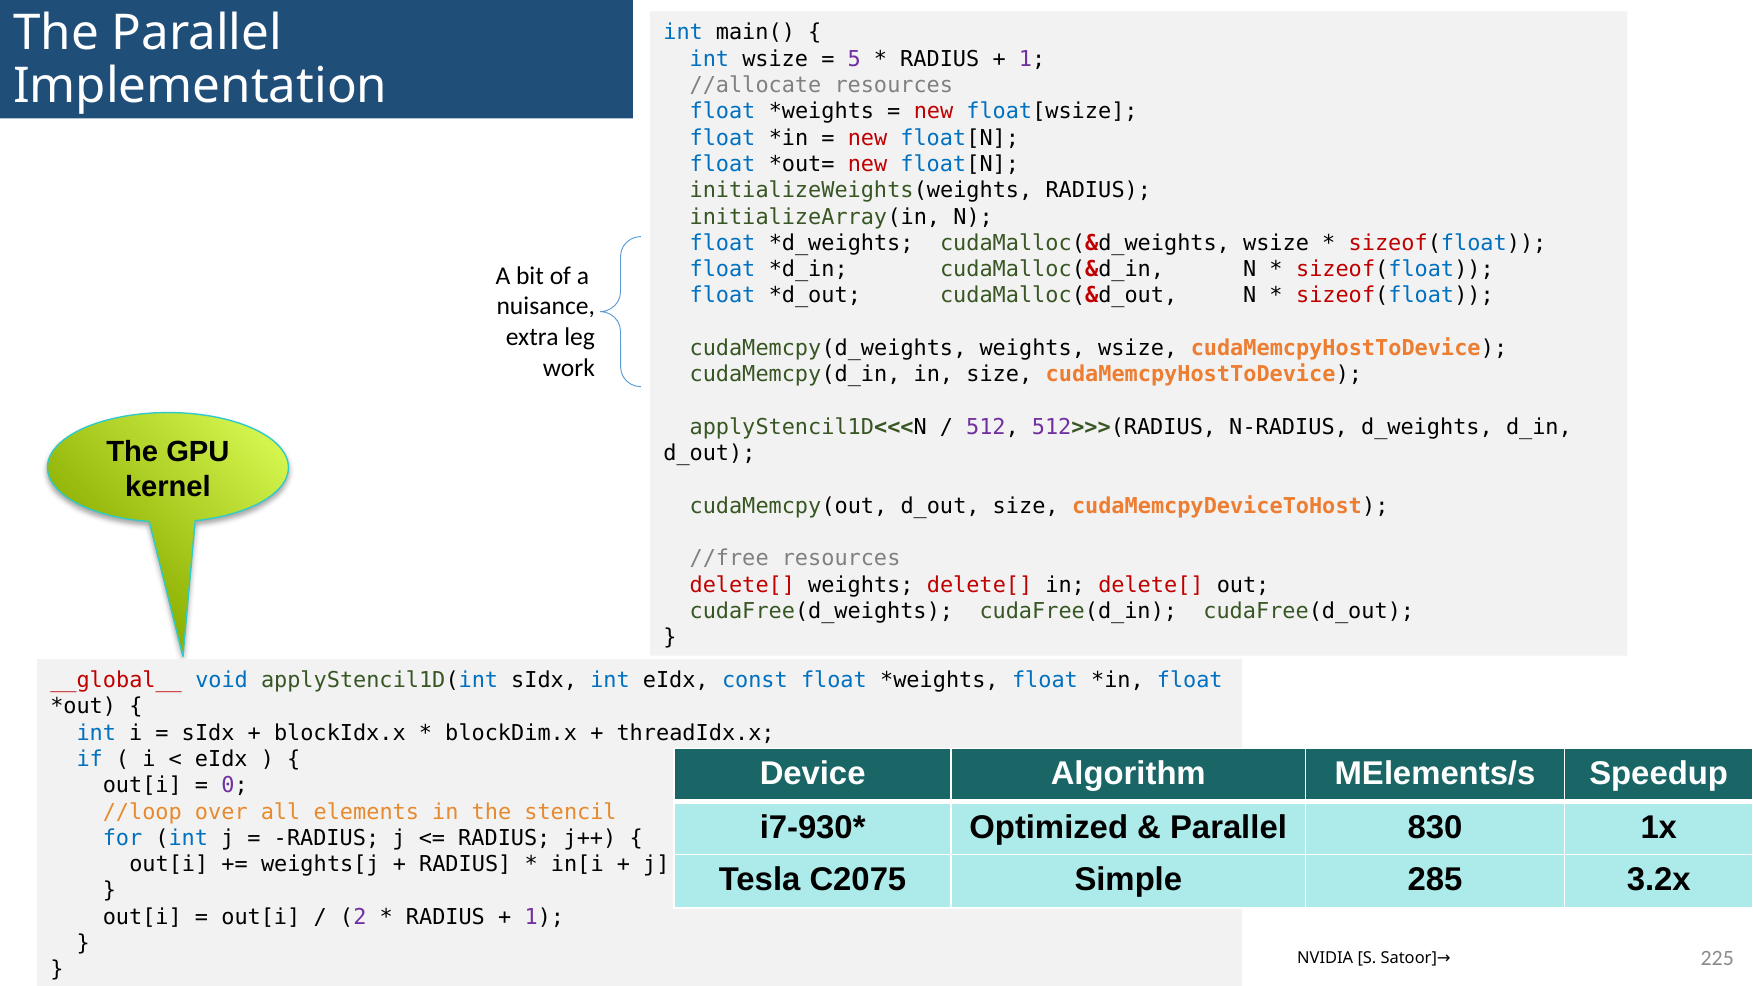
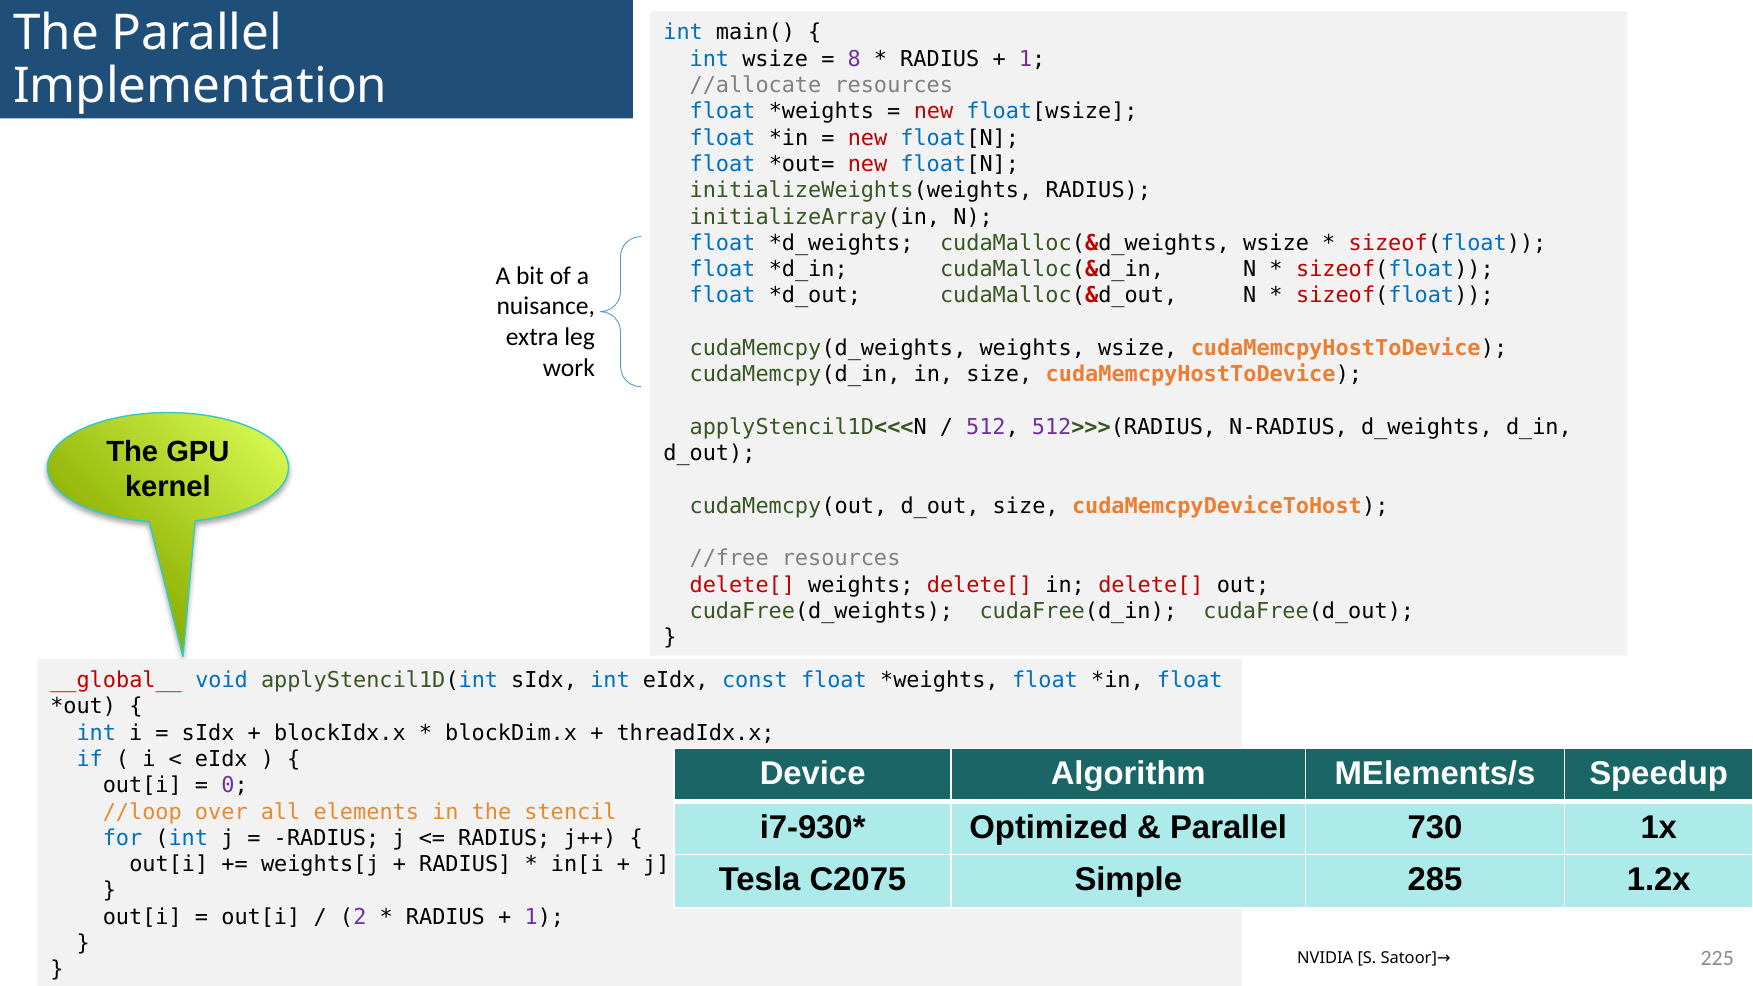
5: 5 -> 8 (854, 59)
830: 830 -> 730 (1435, 827)
3.2x: 3.2x -> 1.2x (1659, 880)
